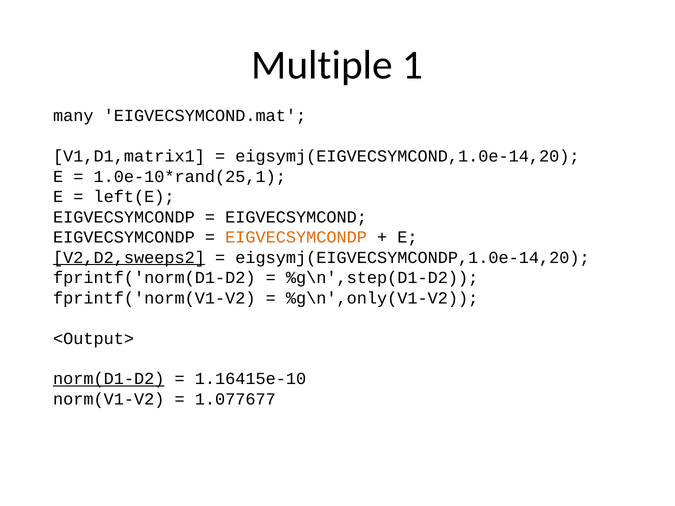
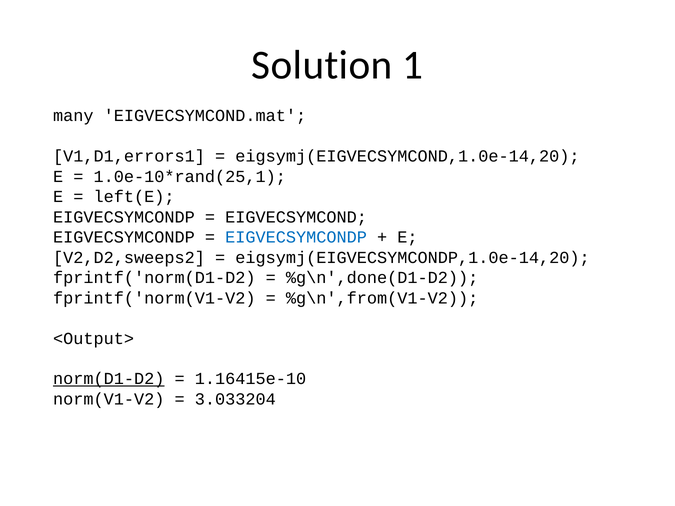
Multiple: Multiple -> Solution (322, 65)
V1,D1,matrix1: V1,D1,matrix1 -> V1,D1,errors1 (129, 156)
EIGVECSYMCONDP colour: orange -> blue (296, 237)
V2,D2,sweeps2 underline: present -> none (129, 258)
%g\n',step(D1-D2: %g\n',step(D1-D2 -> %g\n',done(D1-D2 (382, 278)
%g\n',only(V1-V2: %g\n',only(V1-V2 -> %g\n',from(V1-V2 (382, 298)
1.077677: 1.077677 -> 3.033204 (235, 399)
